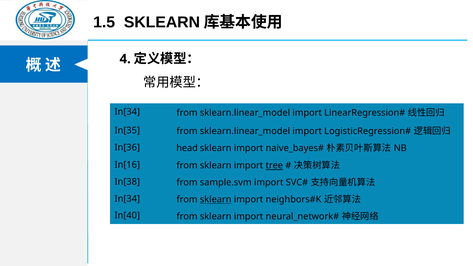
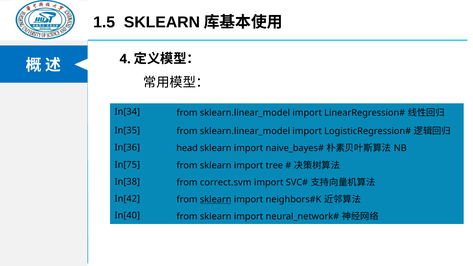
In[16: In[16 -> In[75 (127, 165)
tree underline: present -> none (274, 166)
sample.svm: sample.svm -> correct.svm (226, 183)
In[34: In[34 -> In[42 (127, 199)
